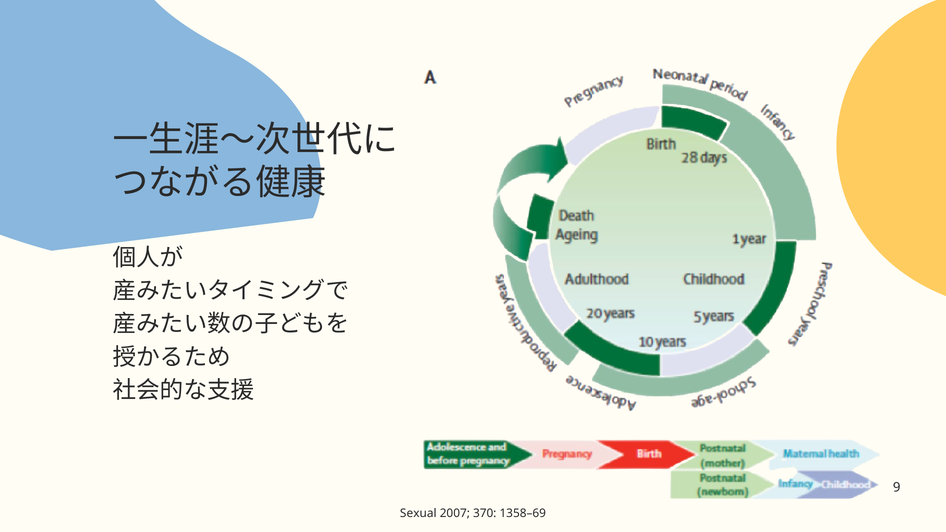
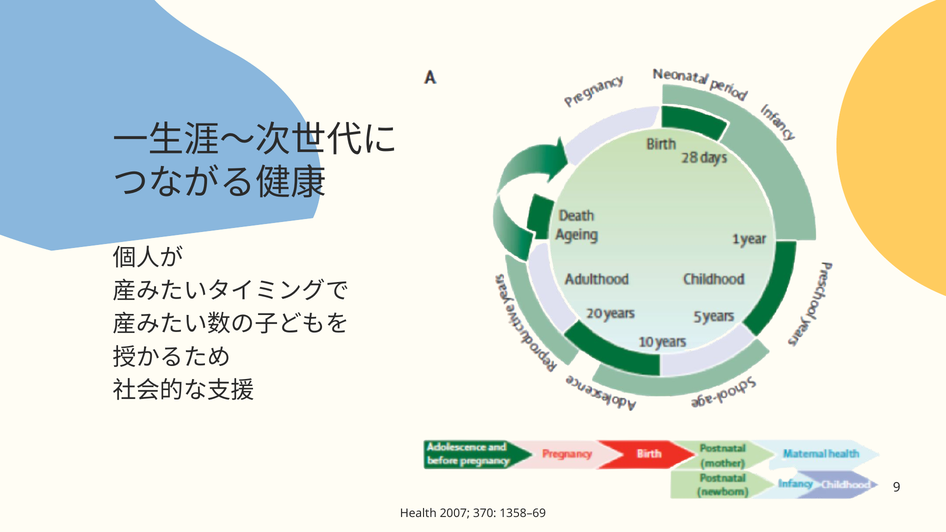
Sexual: Sexual -> Health (418, 513)
